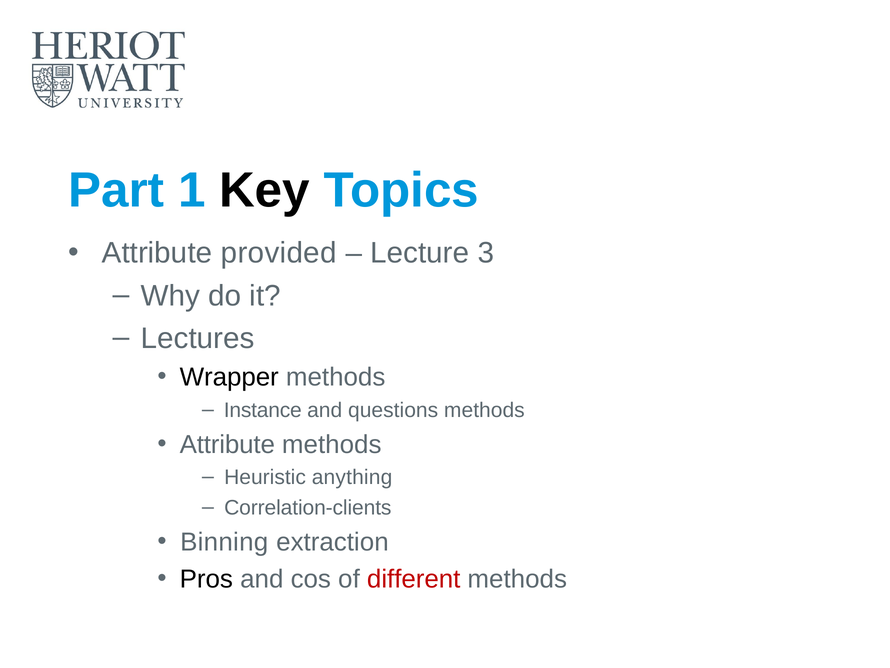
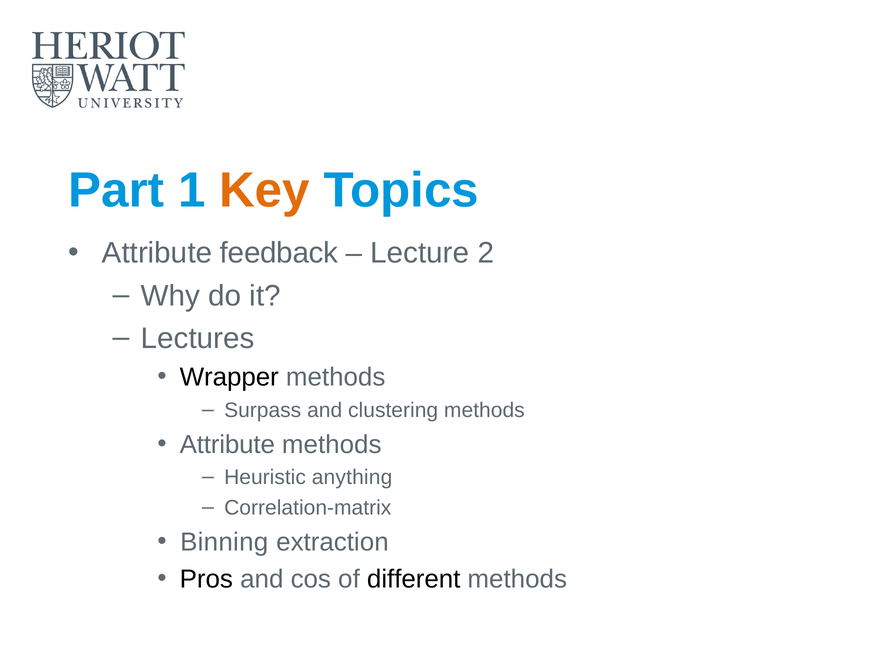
Key colour: black -> orange (265, 190)
provided: provided -> feedback (279, 253)
3: 3 -> 2 (486, 253)
Instance: Instance -> Surpass (263, 410)
questions: questions -> clustering (393, 410)
Correlation-clients: Correlation-clients -> Correlation-matrix (308, 507)
different colour: red -> black (414, 579)
